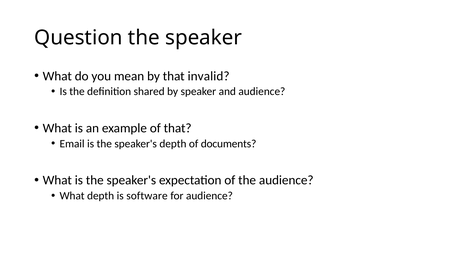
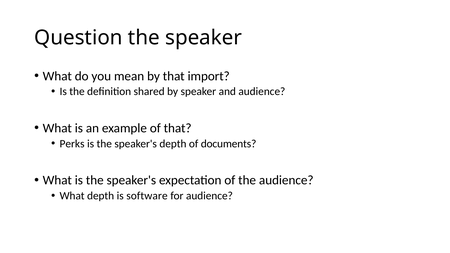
invalid: invalid -> import (209, 76)
Email: Email -> Perks (72, 144)
